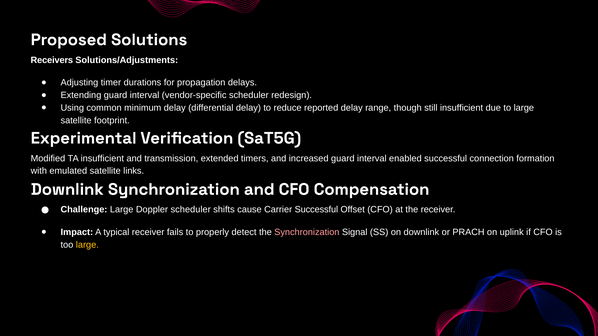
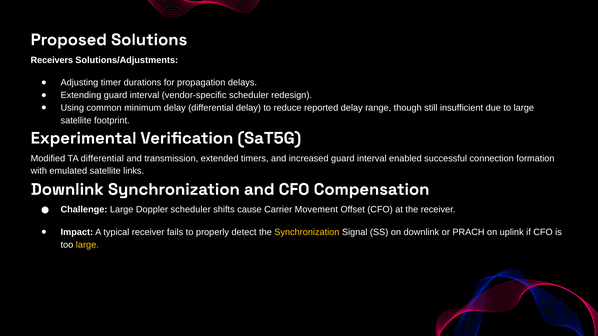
TA insufficient: insufficient -> differential (102, 159)
Carrier Successful: Successful -> Movement (316, 210)
Synchronization colour: pink -> yellow (307, 232)
